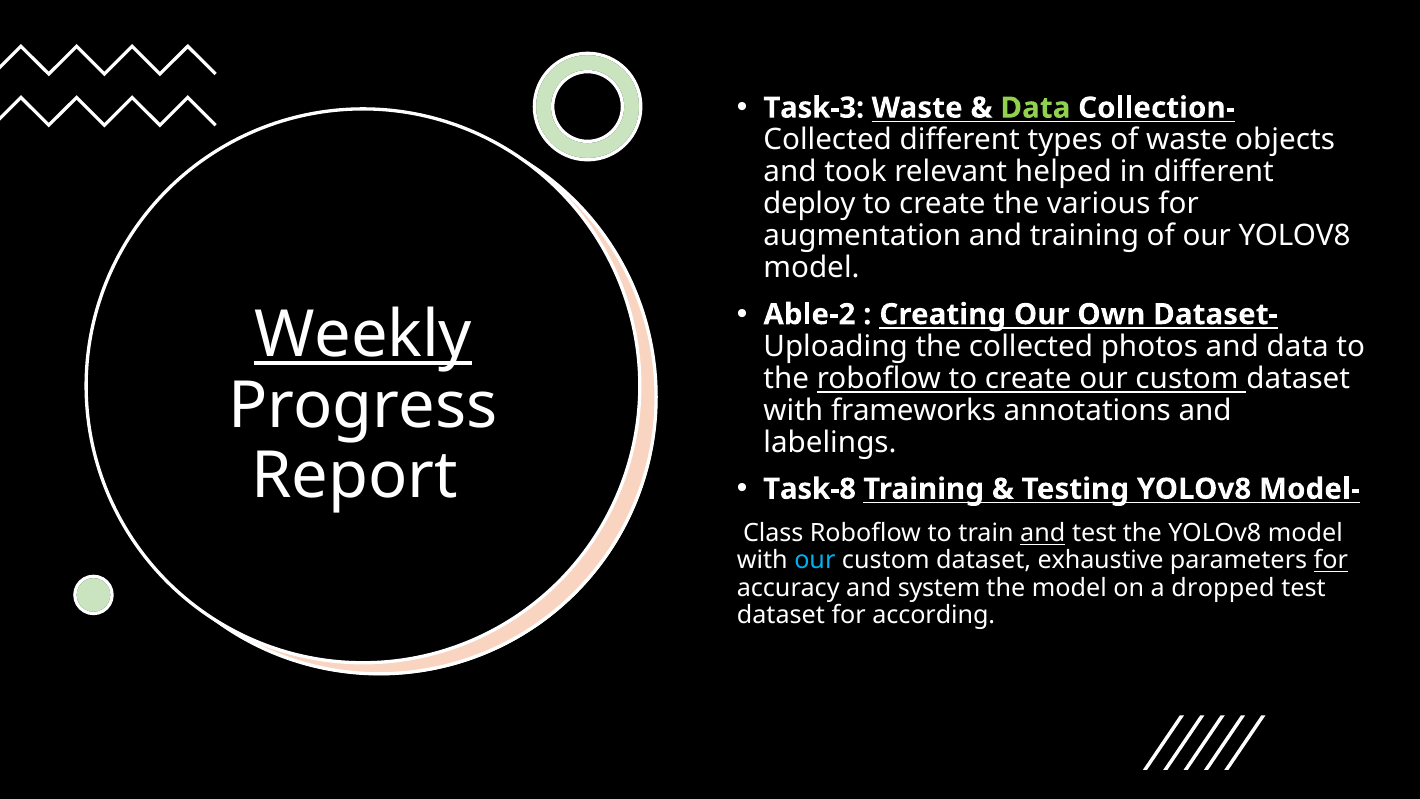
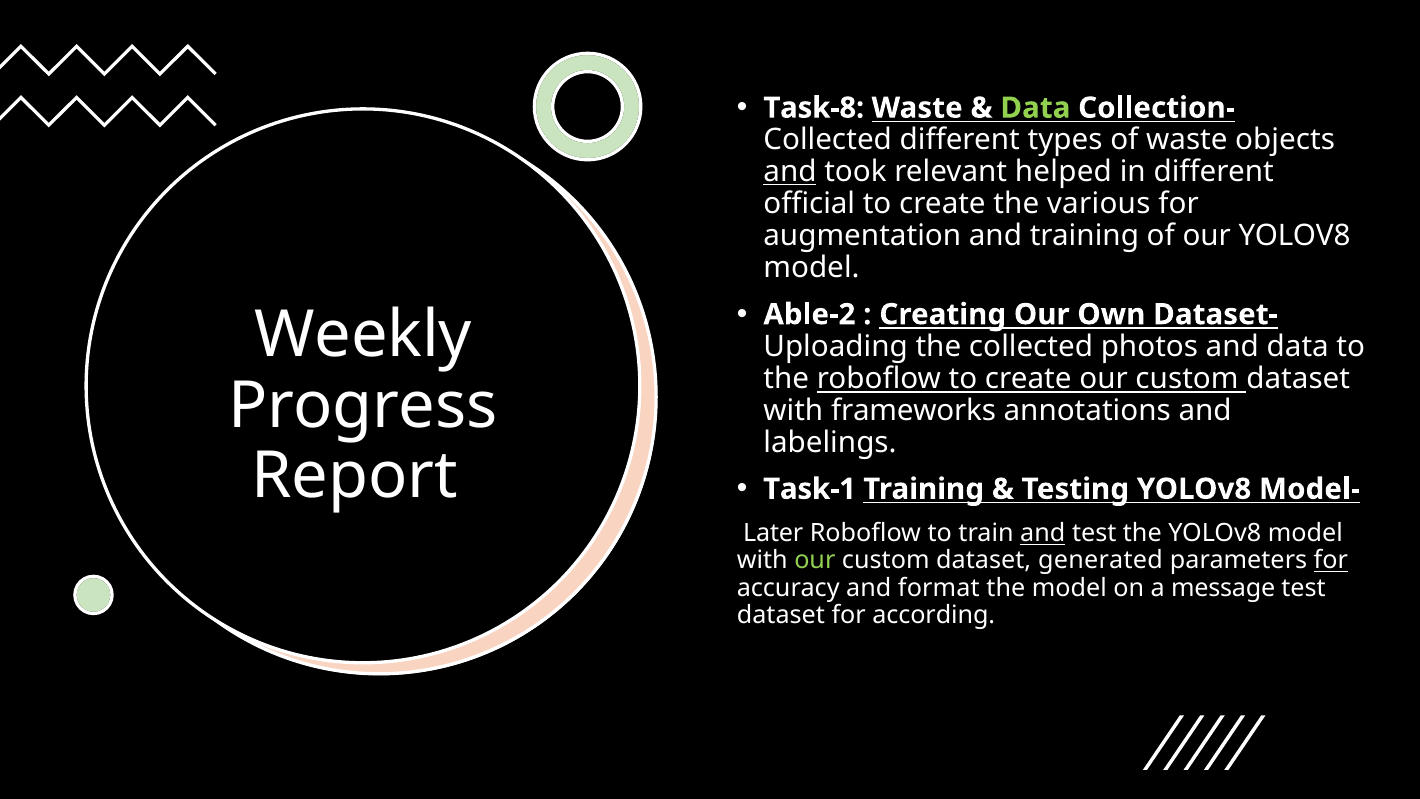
Task-3: Task-3 -> Task-8 (814, 108)
and underline: none -> present (790, 172)
deploy: deploy -> official (809, 204)
Weekly underline: present -> none (363, 335)
Task-8: Task-8 -> Task-1 (810, 489)
Class: Class -> Later (773, 533)
our colour: light blue -> light green (815, 560)
exhaustive: exhaustive -> generated (1100, 560)
system: system -> format (939, 588)
dropped: dropped -> message (1223, 588)
